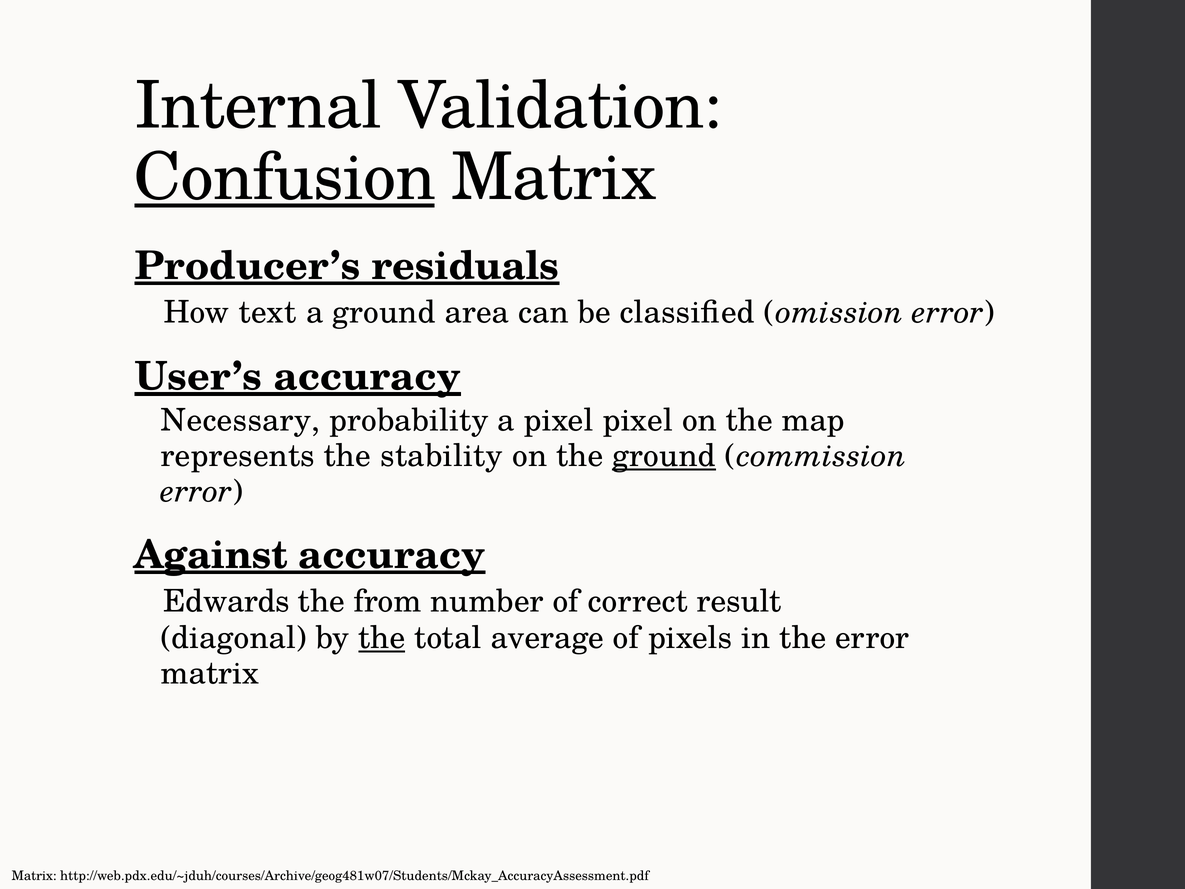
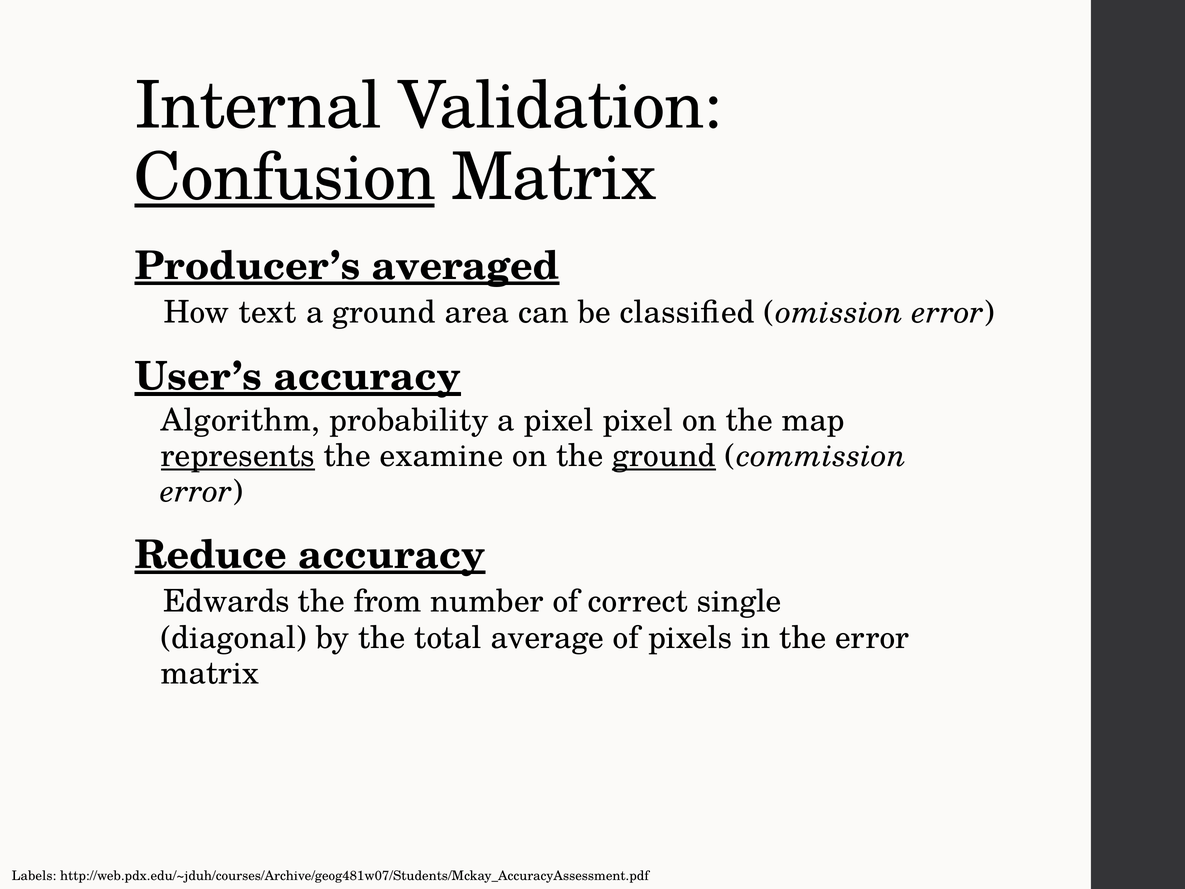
residuals: residuals -> averaged (465, 266)
Necessary: Necessary -> Algorithm (240, 420)
represents underline: none -> present (238, 456)
stability: stability -> examine (441, 456)
Against: Against -> Reduce (211, 555)
result: result -> single (739, 601)
the underline: present -> none (382, 638)
Matrix: Matrix -> Labels (34, 875)
